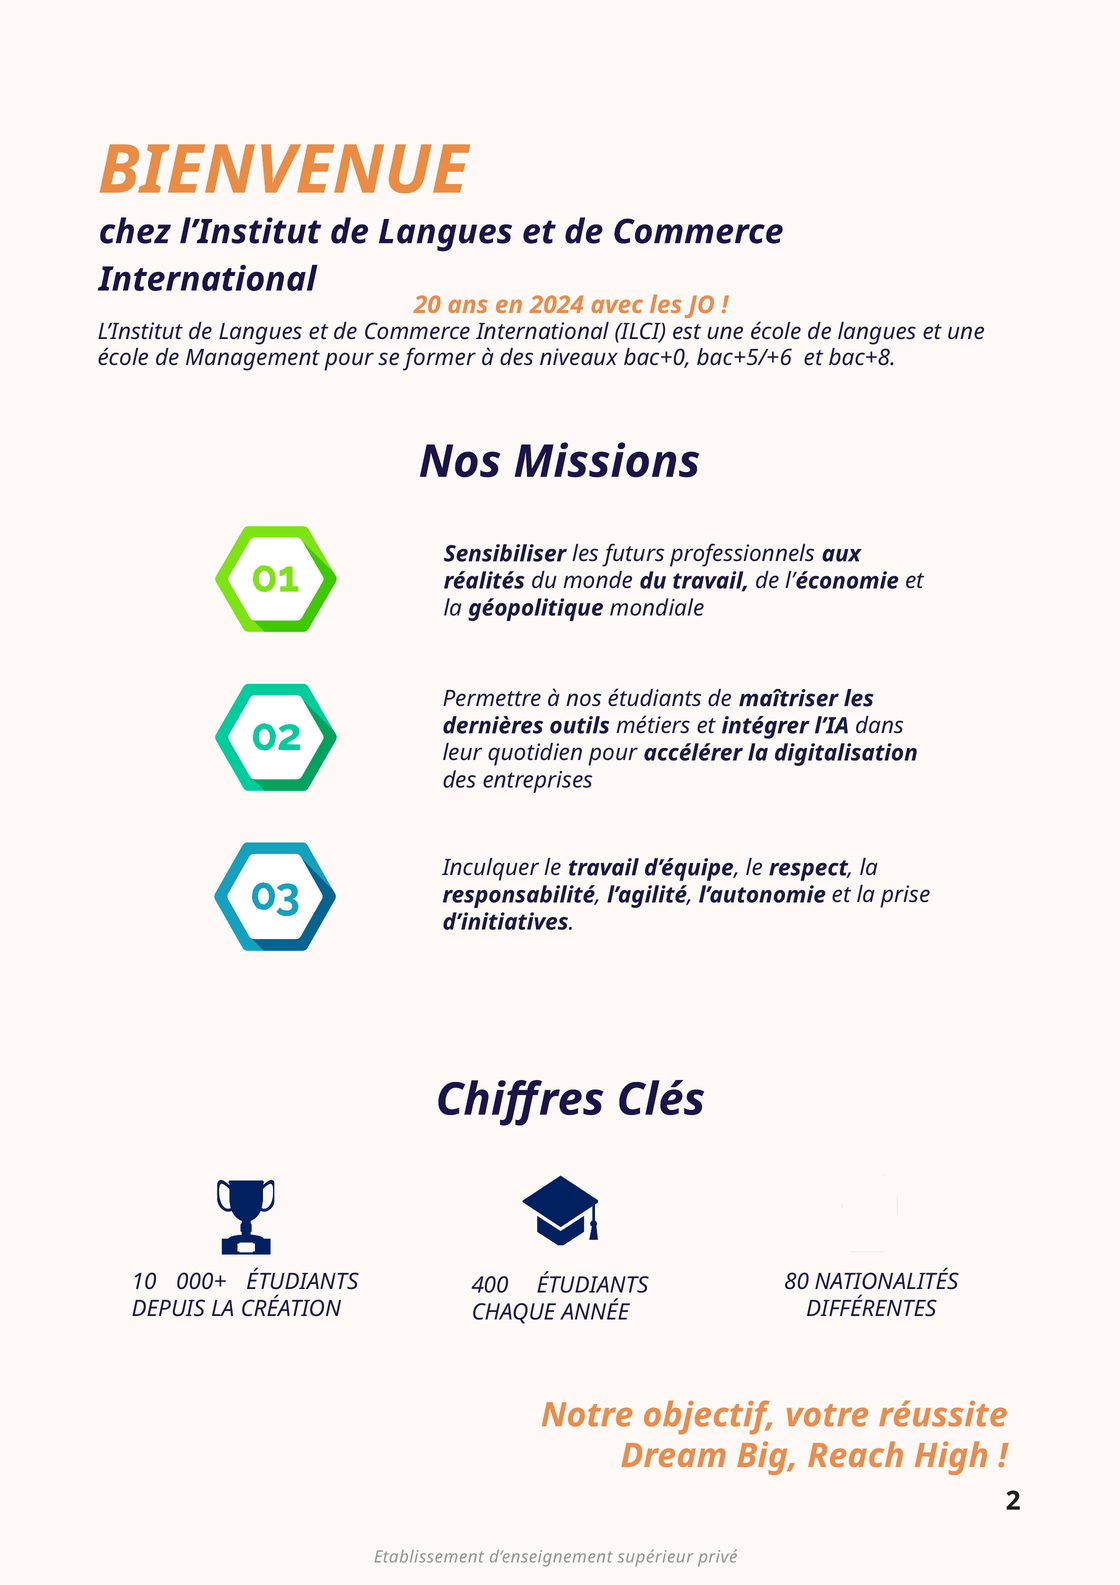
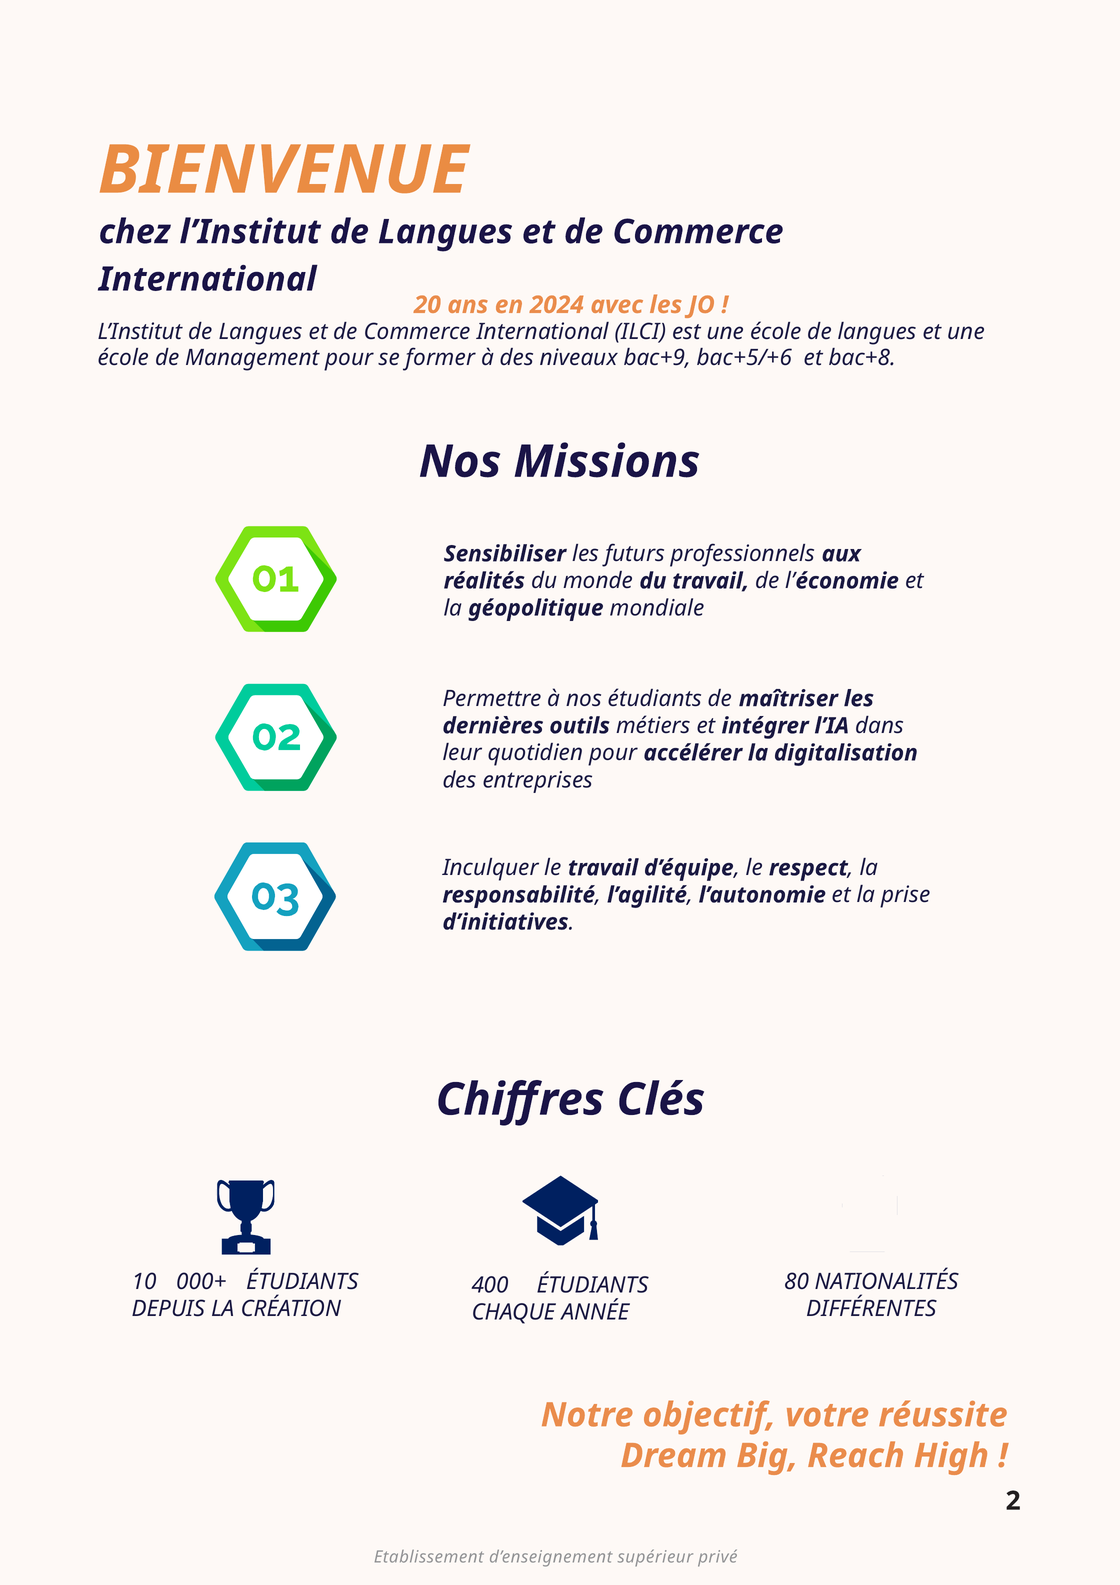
bac+0: bac+0 -> bac+9 (657, 358)
